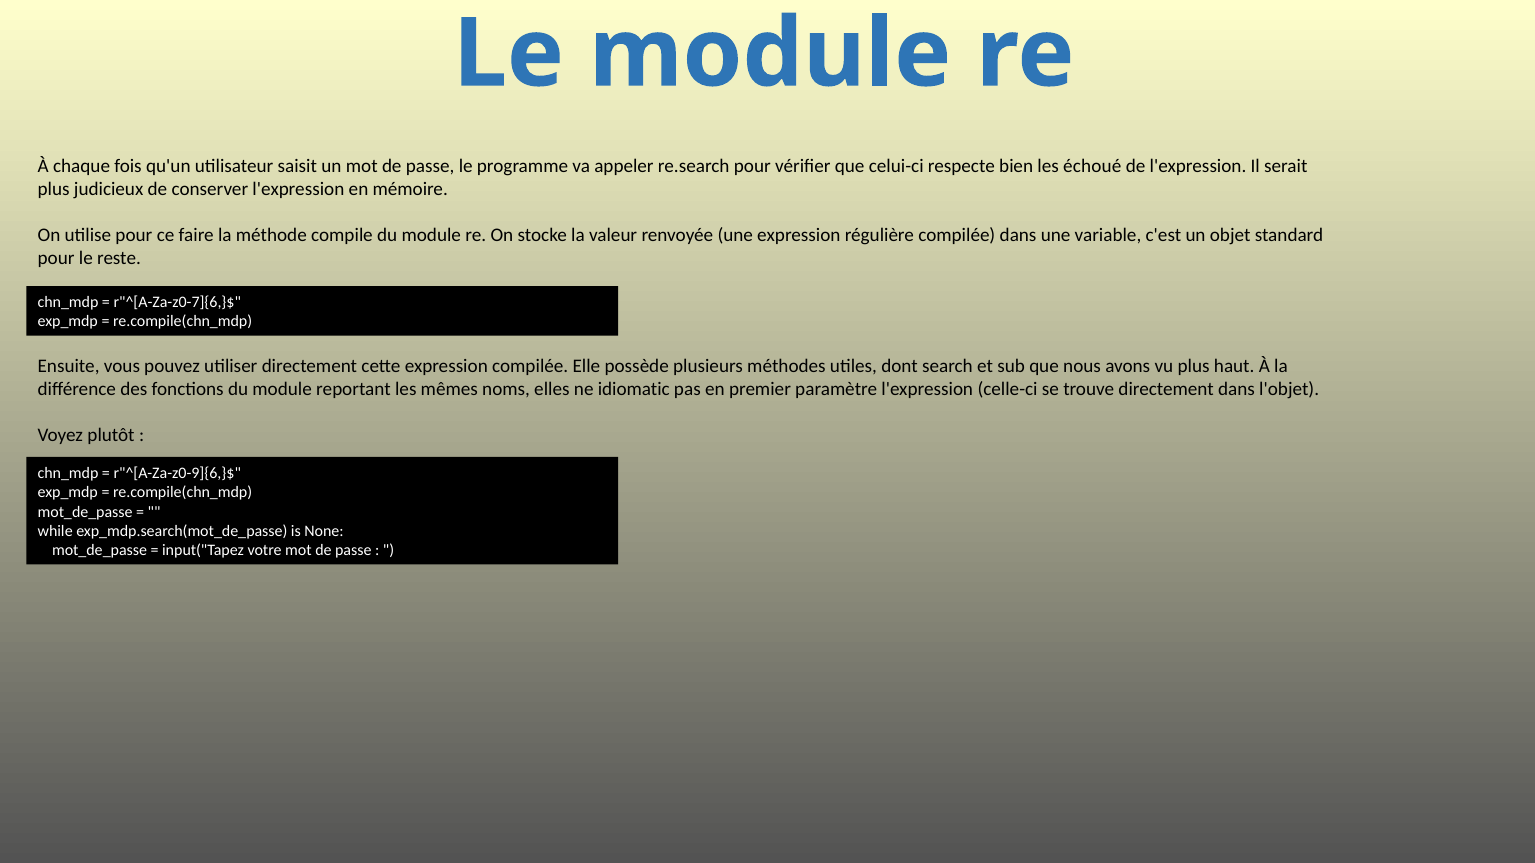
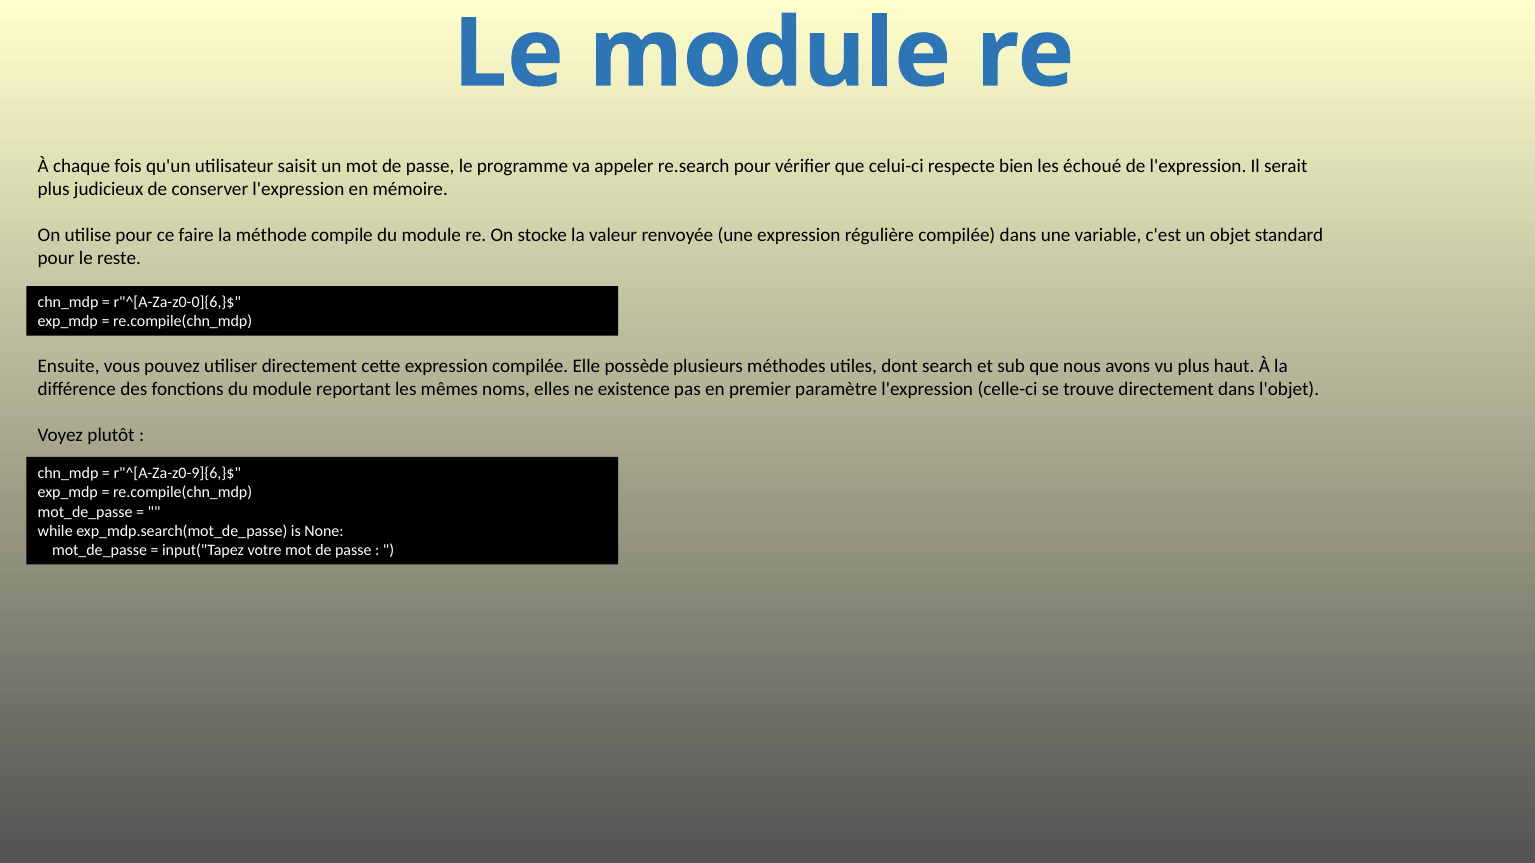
r"^[A-Za-z0-7]{6,}$: r"^[A-Za-z0-7]{6,}$ -> r"^[A-Za-z0-0]{6,}$ (177, 303)
idiomatic: idiomatic -> existence (634, 389)
